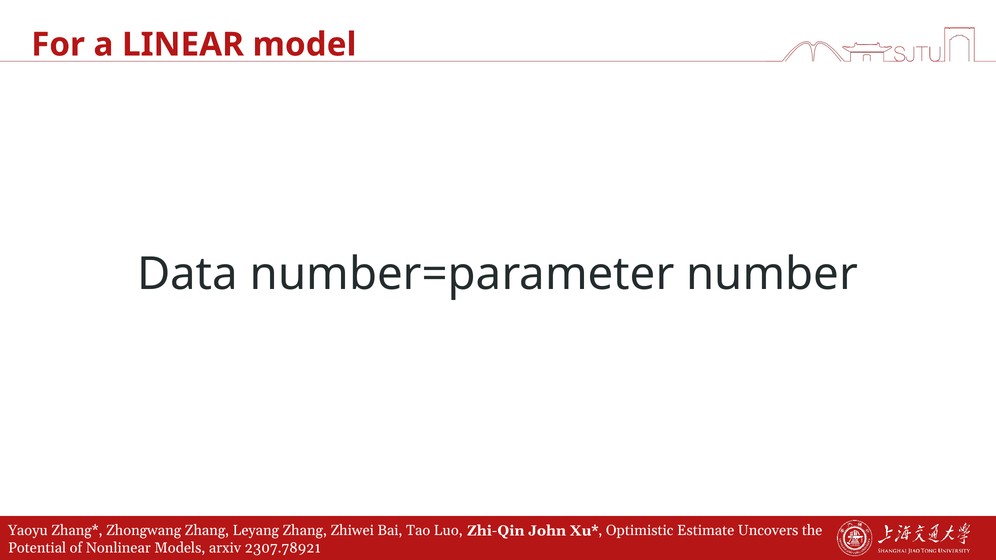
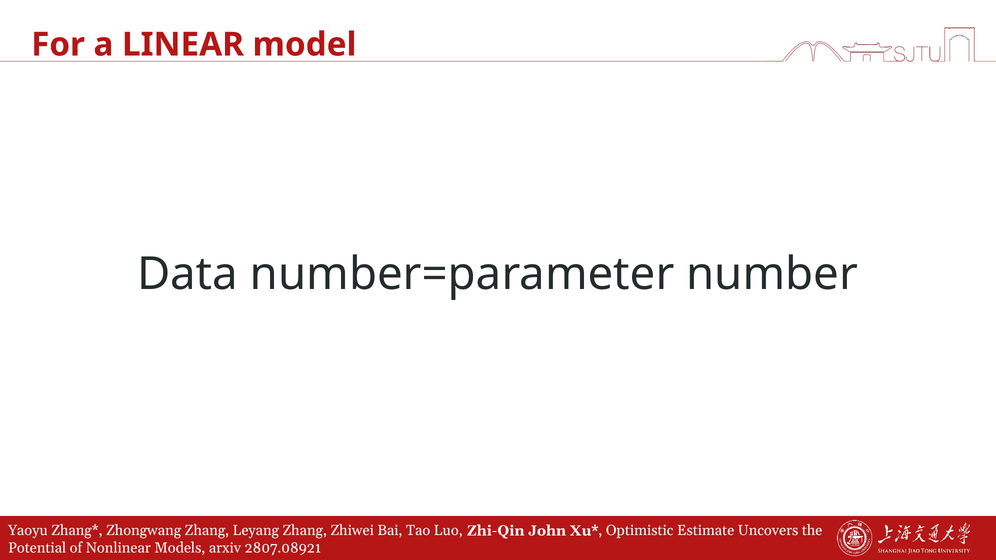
2307.78921: 2307.78921 -> 2807.08921 (283, 548)
